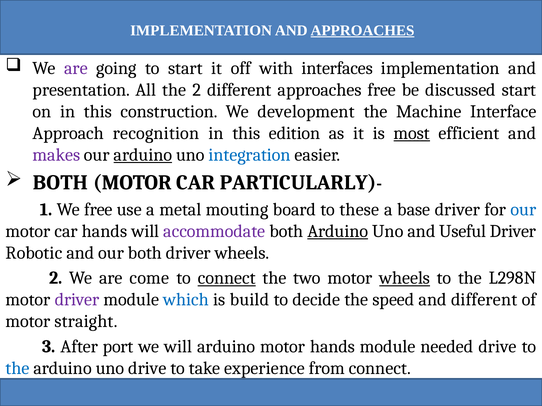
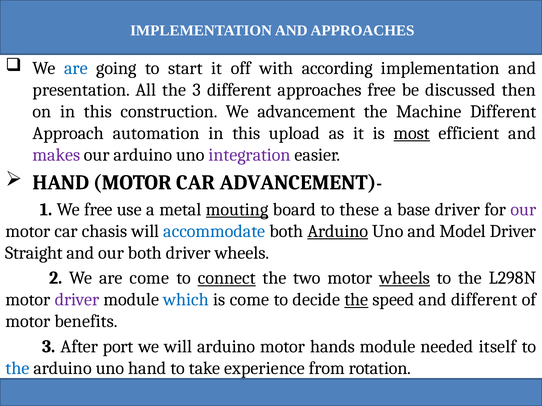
APPROACHES underline: present -> none (362, 30)
are colour: purple -> blue (76, 68)
interfaces: interfaces -> according (337, 68)
the 2: 2 -> 3 (197, 90)
discussed start: start -> then (519, 90)
We development: development -> advancement (306, 112)
Machine Interface: Interface -> Different (503, 112)
recognition: recognition -> automation (156, 133)
edition: edition -> upload (294, 133)
arduino underline: present -> none (143, 155)
integration colour: blue -> purple (250, 155)
BOTH: BOTH -> HAND (61, 183)
CAR PARTICULARLY: PARTICULARLY -> ADVANCEMENT (298, 183)
mouting underline: none -> present (237, 210)
our colour: blue -> purple (523, 210)
car hands: hands -> chasis (105, 231)
accommodate colour: purple -> blue (214, 231)
Useful: Useful -> Model (463, 231)
Robotic: Robotic -> Straight (34, 253)
is build: build -> come (249, 300)
the underline: none -> present (356, 300)
straight: straight -> benefits (86, 322)
needed drive: drive -> itself (497, 347)
uno drive: drive -> hand (147, 369)
from connect: connect -> rotation (380, 369)
